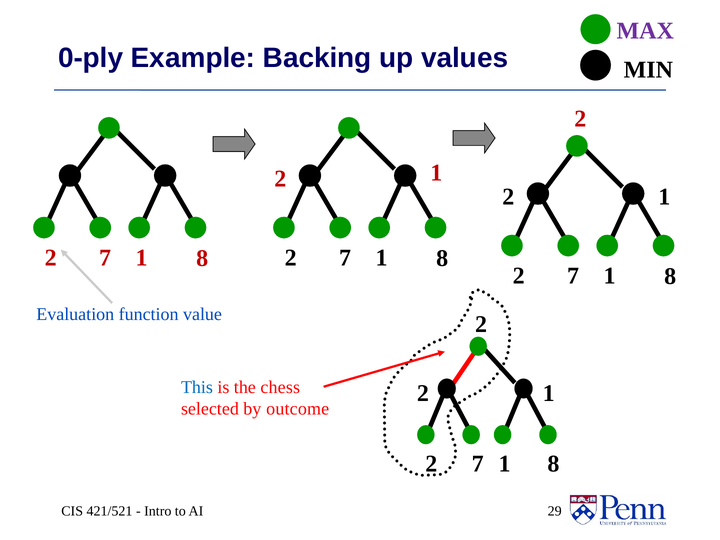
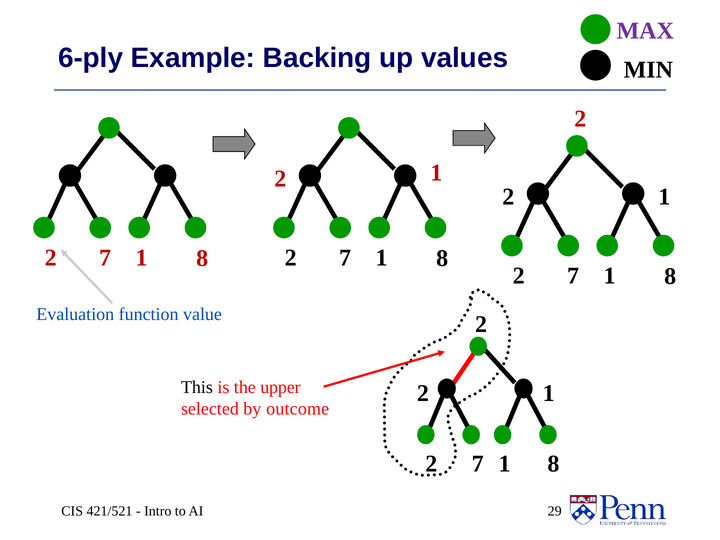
0-ply: 0-ply -> 6-ply (91, 58)
This colour: blue -> black (197, 387)
chess: chess -> upper (280, 387)
